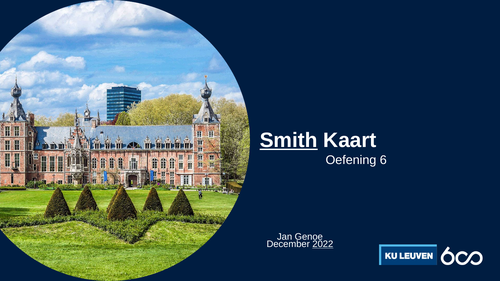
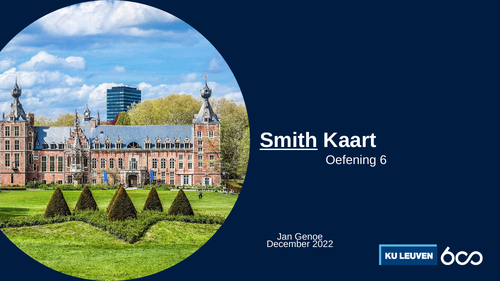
2022 underline: present -> none (323, 244)
